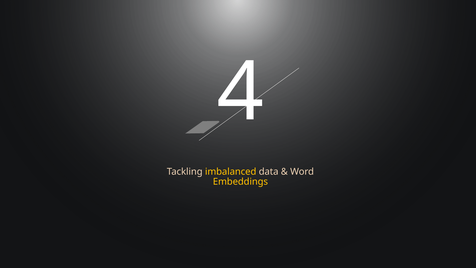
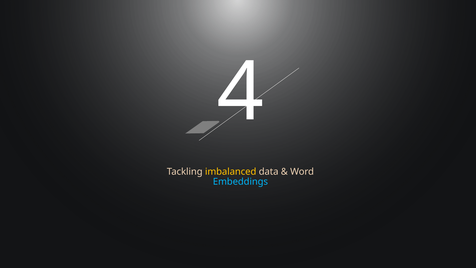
Embeddings colour: yellow -> light blue (240, 182)
